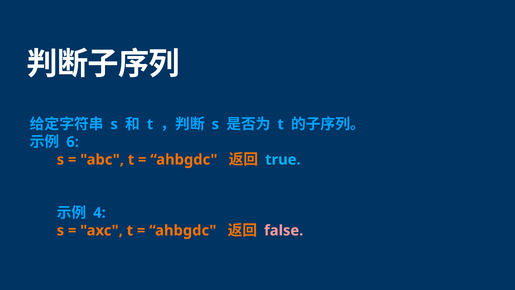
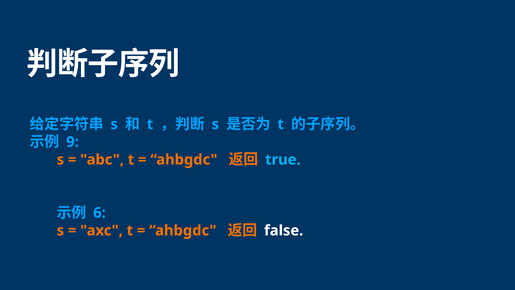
6: 6 -> 9 (73, 142)
4: 4 -> 6 (99, 213)
false colour: pink -> white (284, 230)
